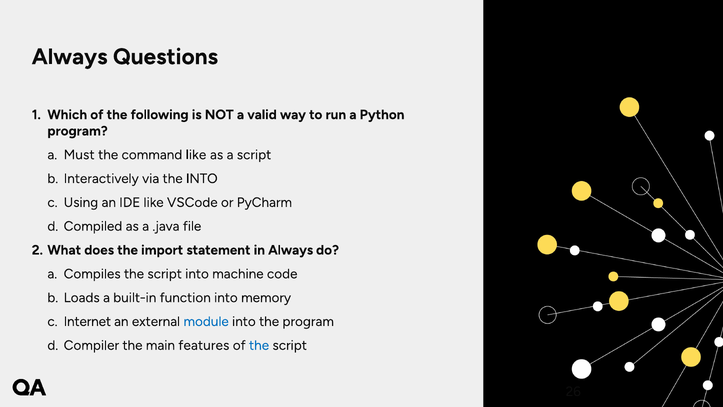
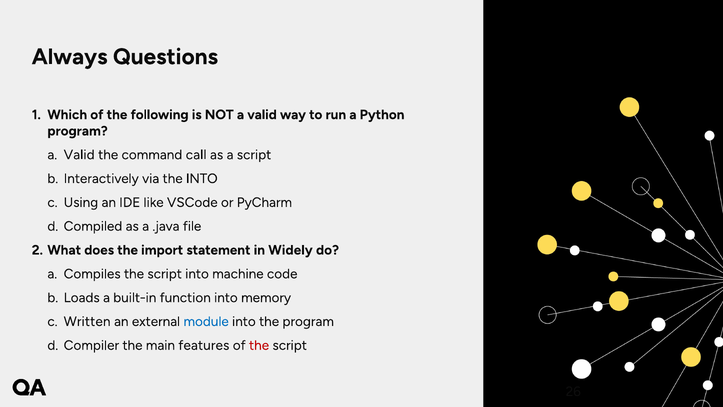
Must: Must -> Valid (79, 155)
command like: like -> call (196, 155)
in Always: Always -> Widely (290, 250)
Internet: Internet -> Written (87, 321)
the colour: blue -> red (259, 345)
